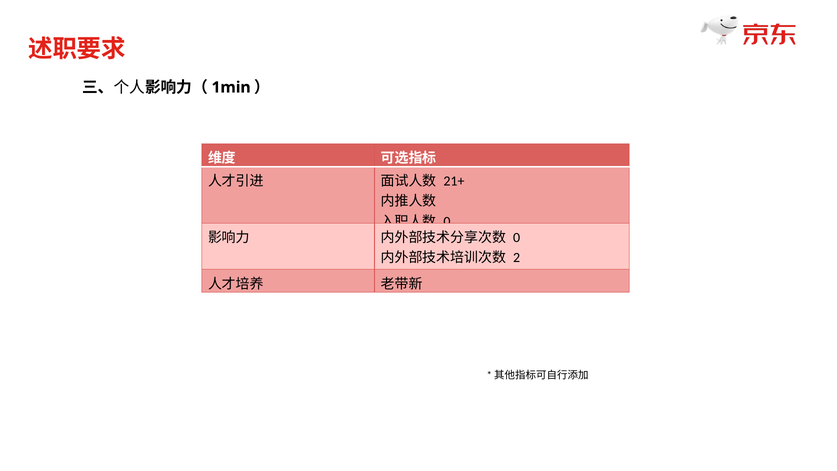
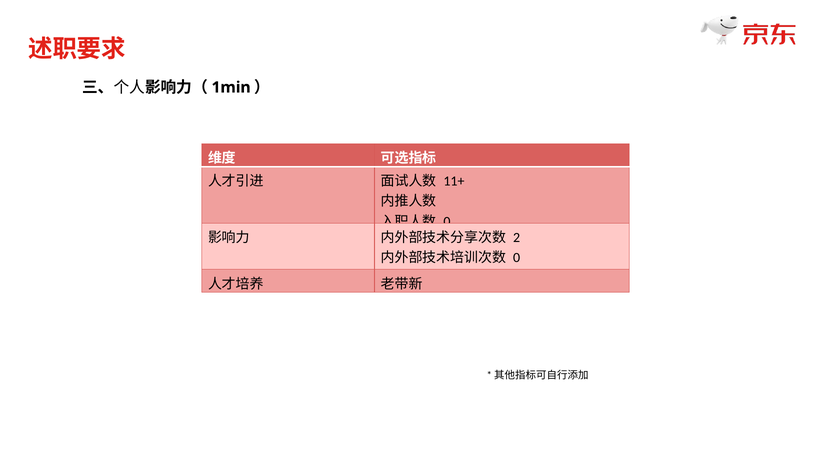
21+: 21+ -> 11+ (454, 181)
0: 0 -> 2 (517, 238)
2: 2 -> 0 (517, 258)
